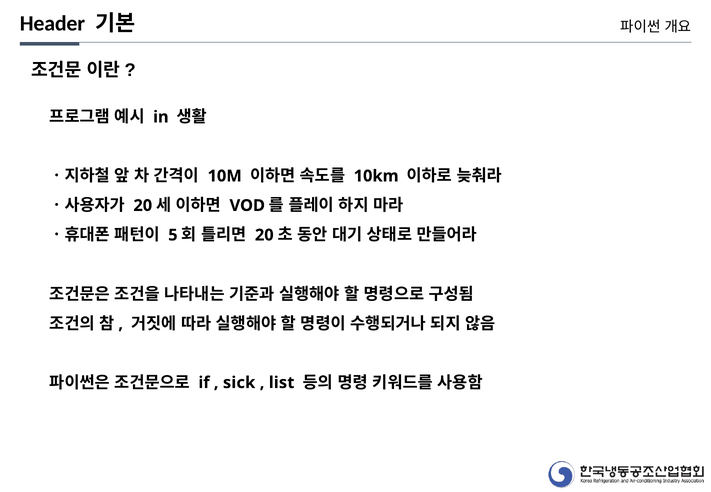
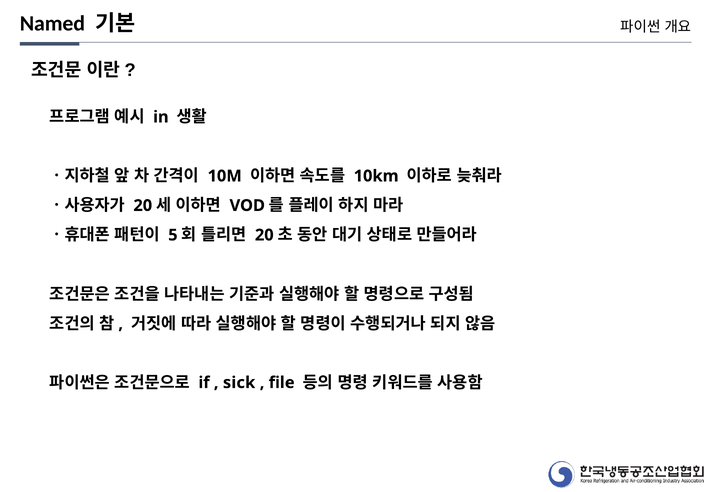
Header: Header -> Named (52, 23)
list: list -> file (282, 383)
